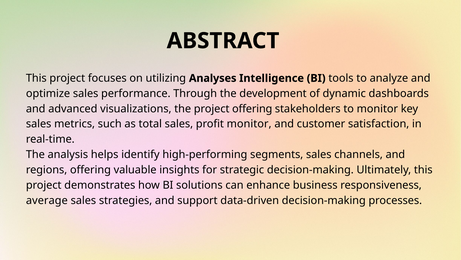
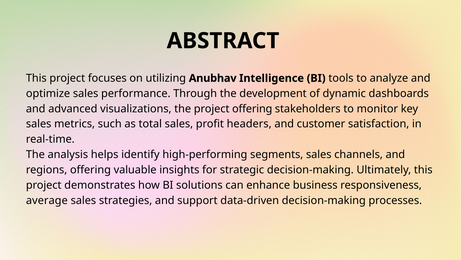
Analyses: Analyses -> Anubhav (213, 78)
profit monitor: monitor -> headers (249, 124)
